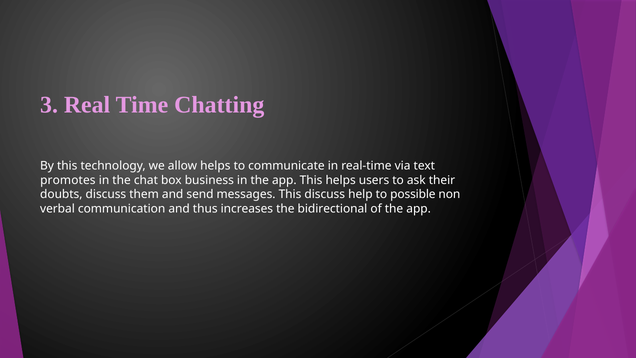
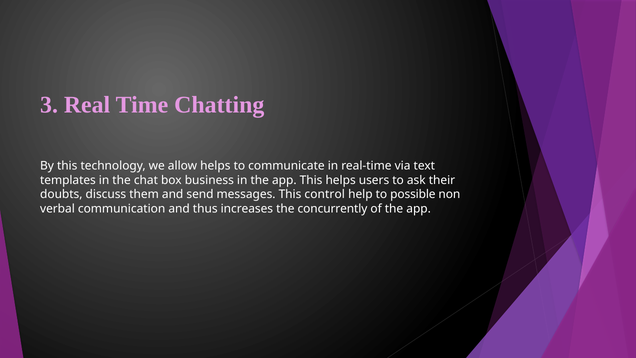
promotes: promotes -> templates (68, 180)
This discuss: discuss -> control (325, 194)
bidirectional: bidirectional -> concurrently (332, 209)
